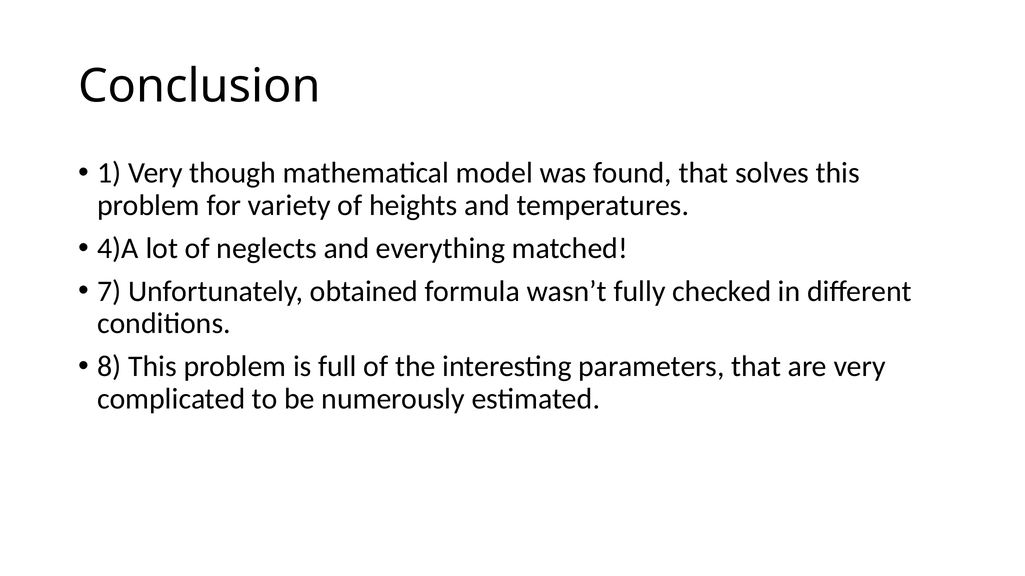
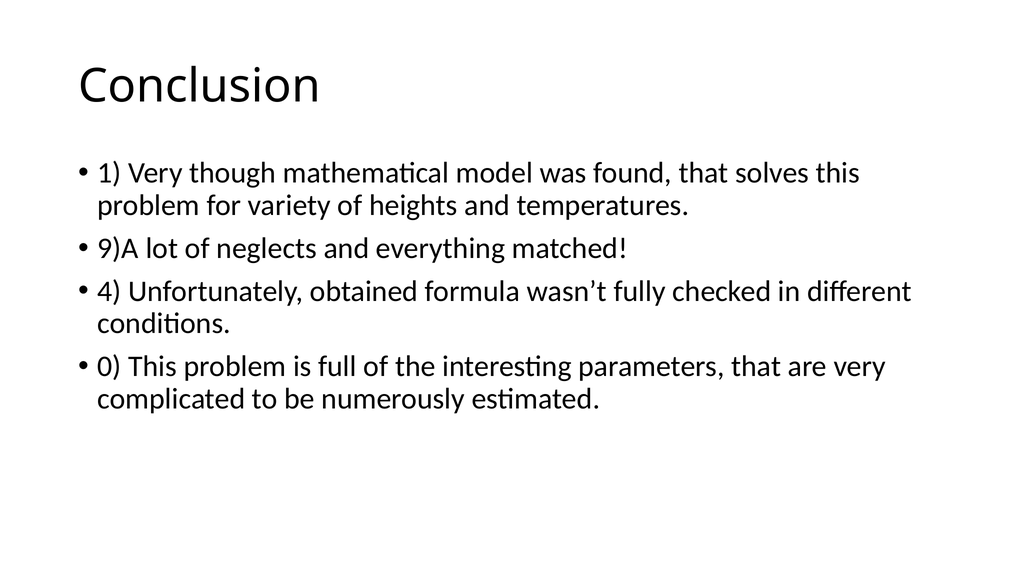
4)A: 4)A -> 9)A (118, 249)
7: 7 -> 4 (109, 292)
8: 8 -> 0 (109, 367)
